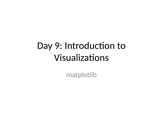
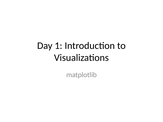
9: 9 -> 1 (59, 46)
